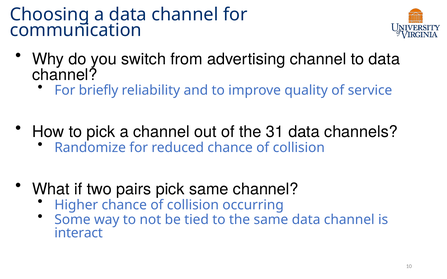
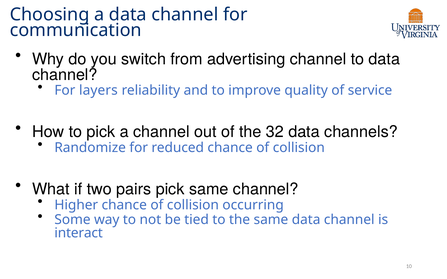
briefly: briefly -> layers (98, 91)
31: 31 -> 32 (275, 132)
